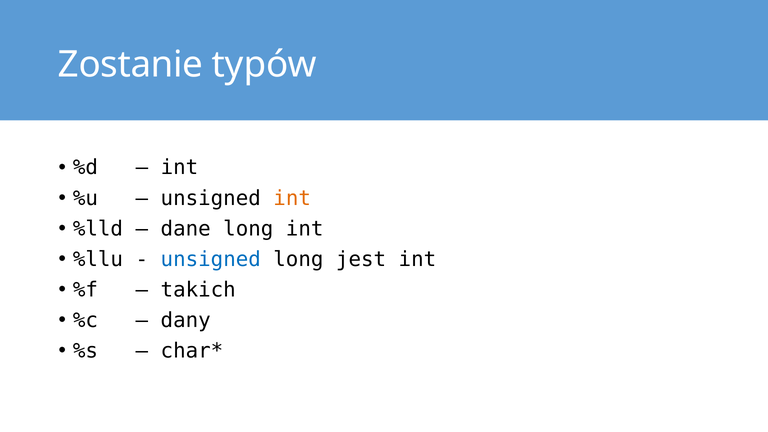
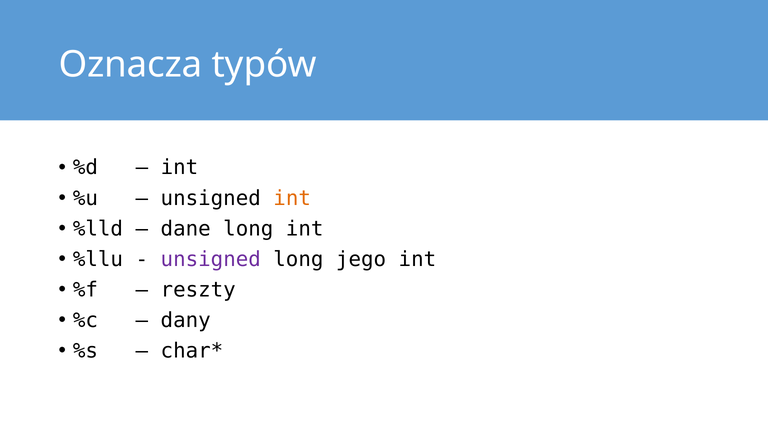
Zostanie: Zostanie -> Oznacza (130, 64)
unsigned colour: blue -> purple (211, 259)
jest: jest -> jego (361, 259)
takich: takich -> reszty (198, 290)
